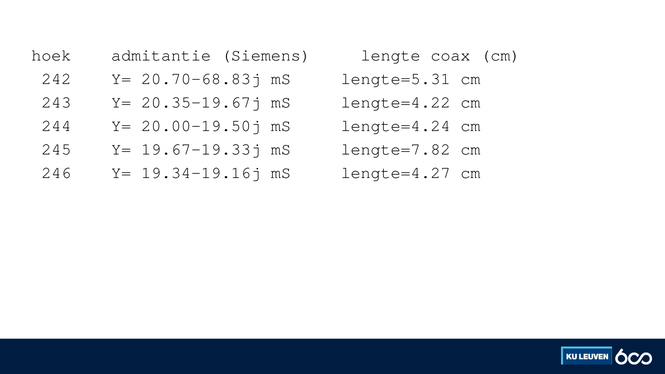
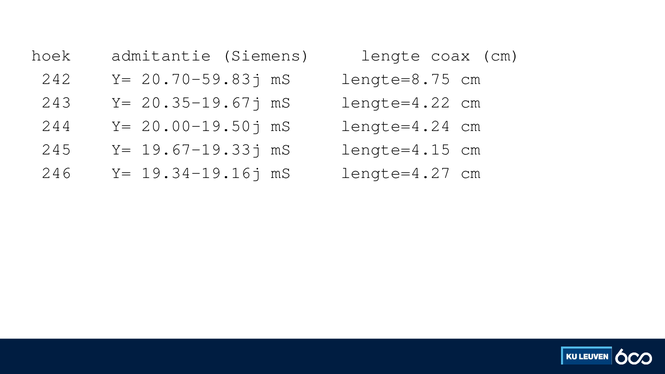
20.70-68.83j: 20.70-68.83j -> 20.70-59.83j (201, 79)
lengte=5.31: lengte=5.31 -> lengte=8.75 (396, 79)
lengte=7.82: lengte=7.82 -> lengte=4.15 (396, 149)
